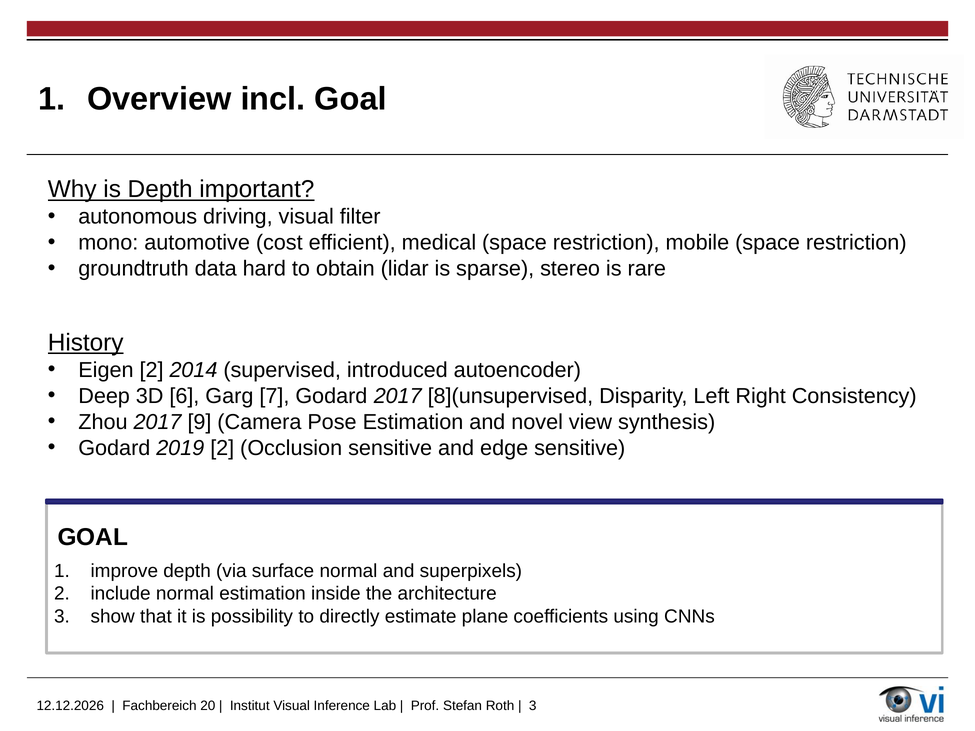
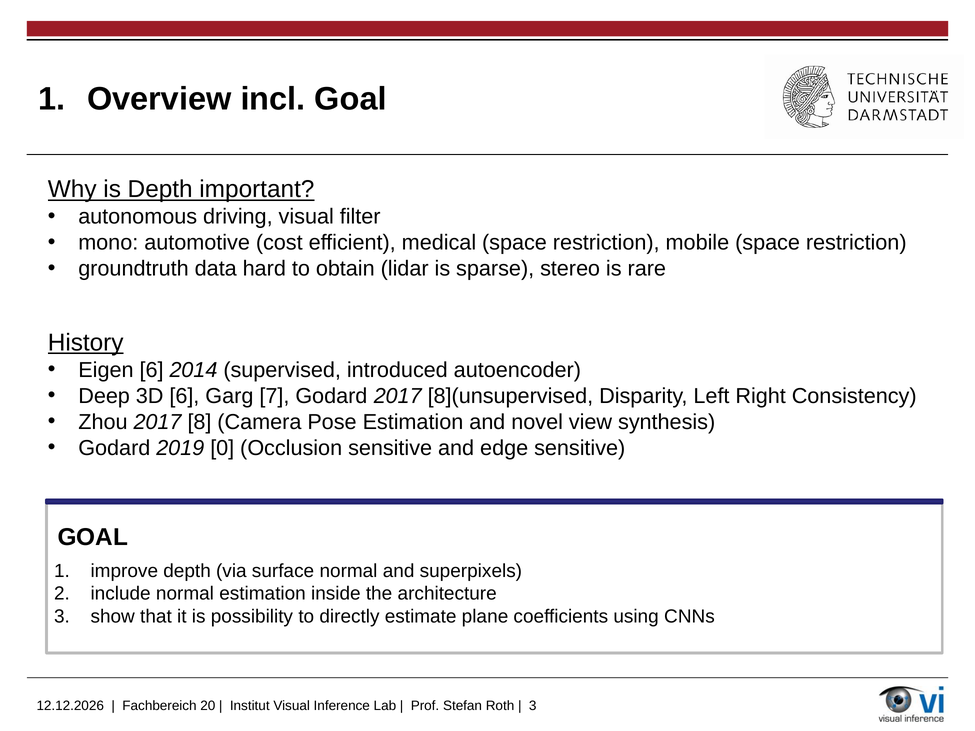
Eigen 2: 2 -> 6 (152, 370)
9: 9 -> 8 (199, 422)
2019 2: 2 -> 0 (222, 448)
